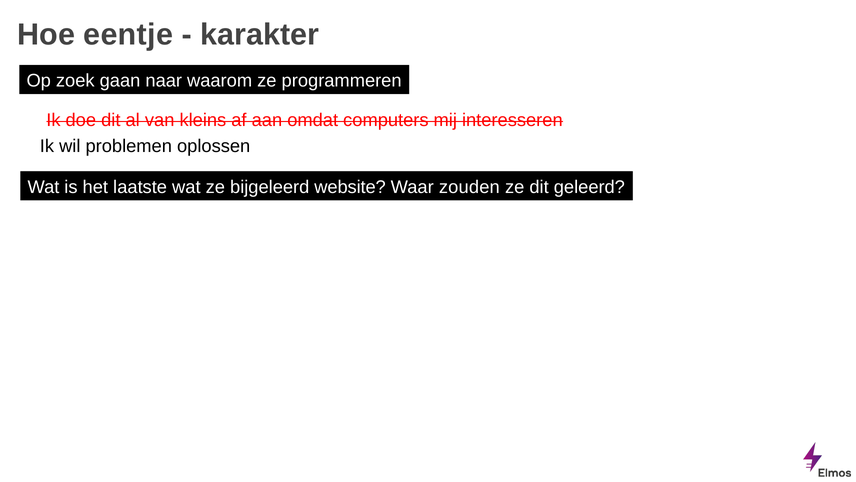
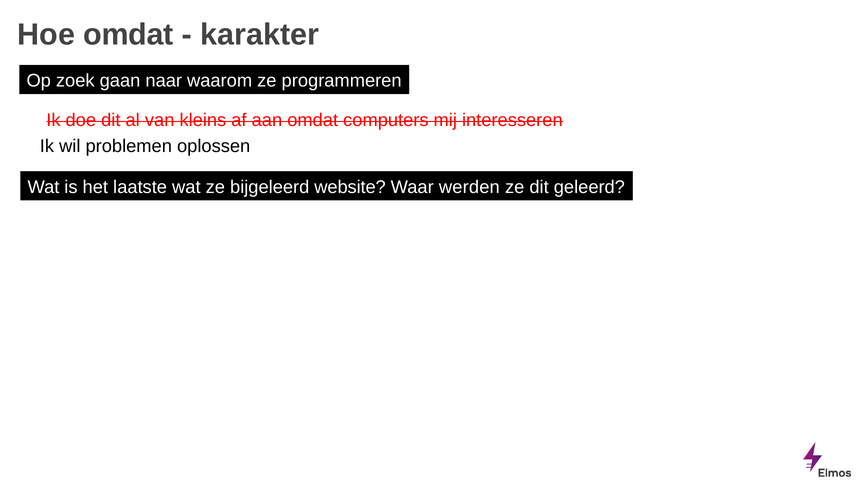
Hoe eentje: eentje -> omdat (128, 35)
zouden: zouden -> werden (469, 187)
